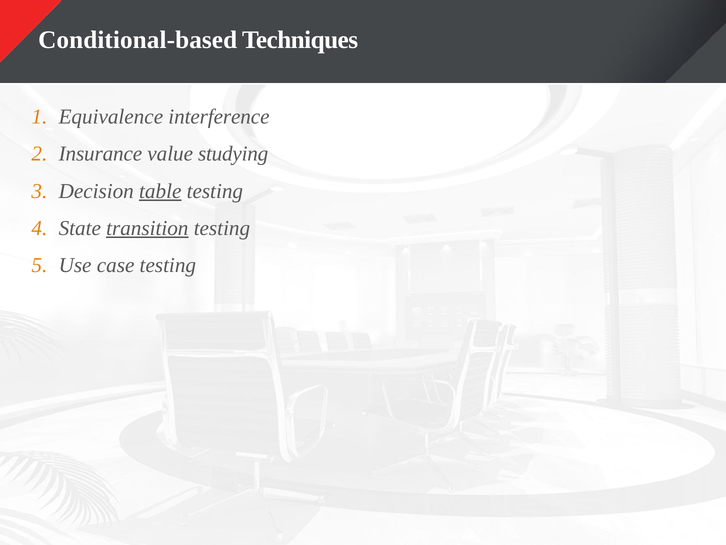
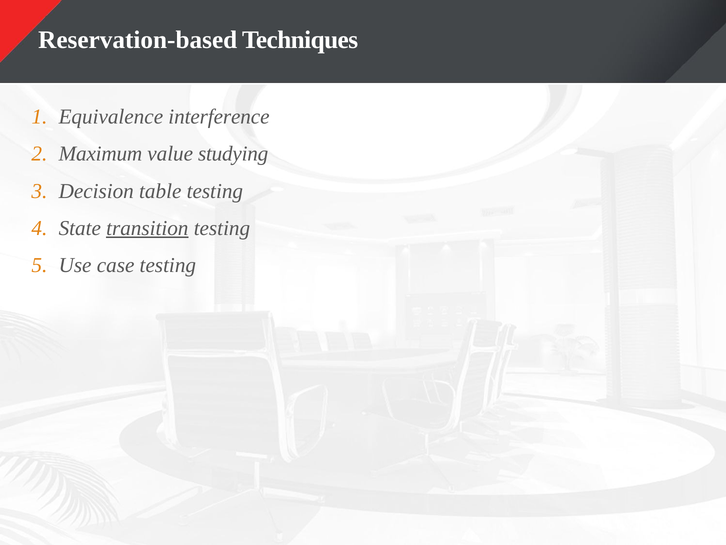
Conditional-based: Conditional-based -> Reservation-based (138, 40)
Insurance: Insurance -> Maximum (100, 154)
table underline: present -> none (160, 191)
